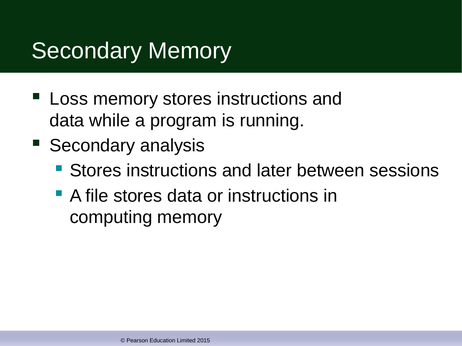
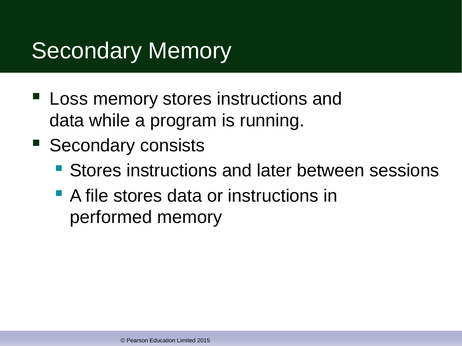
analysis: analysis -> consists (173, 146)
computing: computing -> performed (111, 218)
